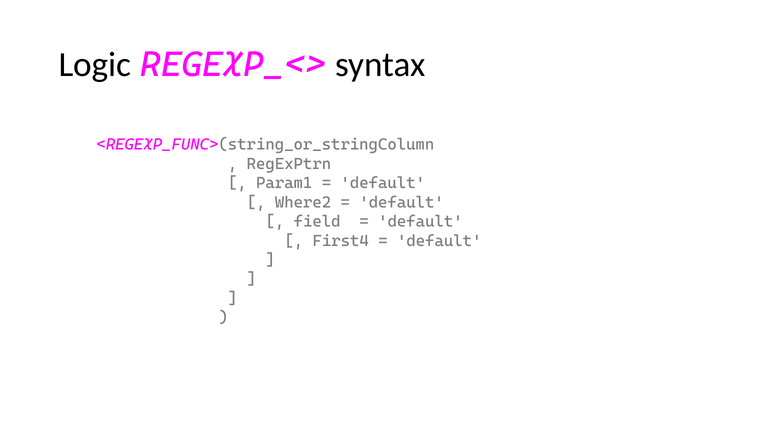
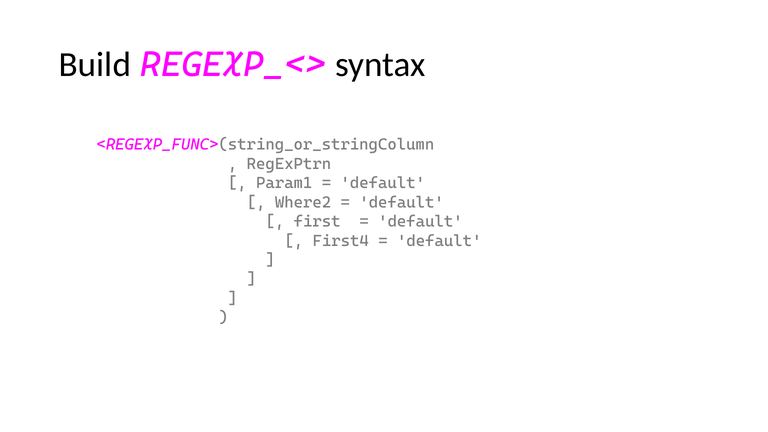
Logic: Logic -> Build (95, 65)
field: field -> first (317, 222)
